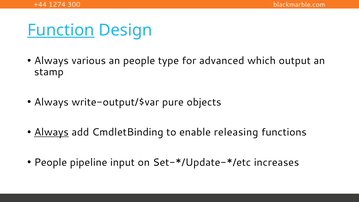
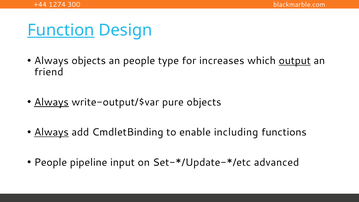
Always various: various -> objects (89, 61)
advanced: advanced -> increases (222, 61)
output underline: none -> present (295, 61)
stamp: stamp -> friend (49, 72)
Always underline: none -> present (51, 102)
releasing: releasing -> including (236, 132)
increases: increases -> advanced (277, 162)
